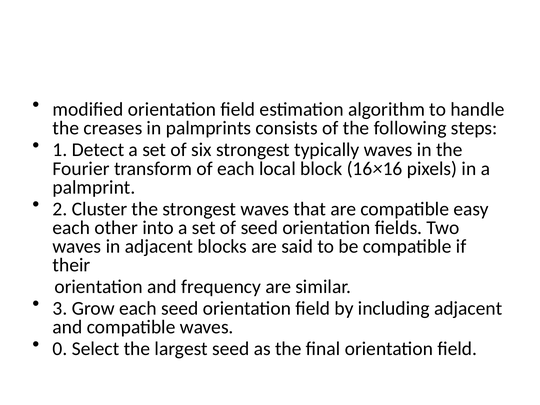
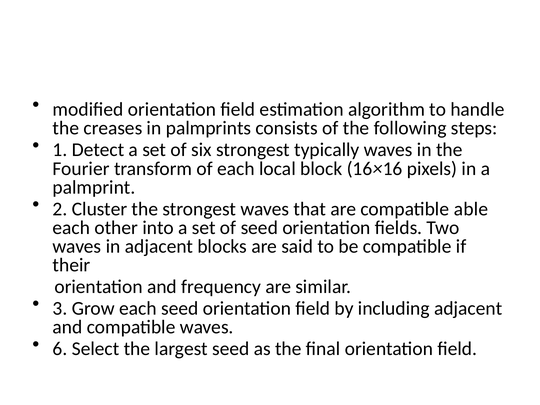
easy: easy -> able (471, 209)
0: 0 -> 6 (60, 349)
